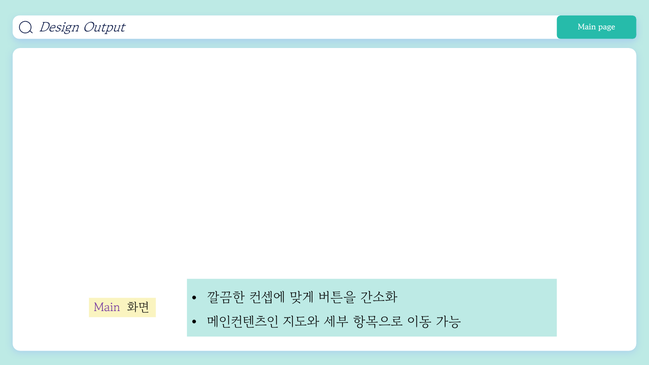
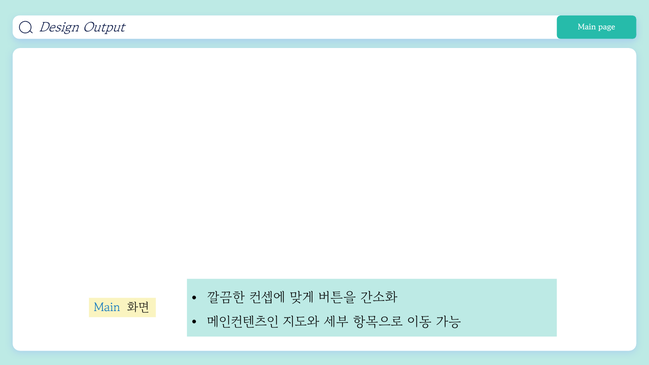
Main colour: purple -> blue (107, 308)
